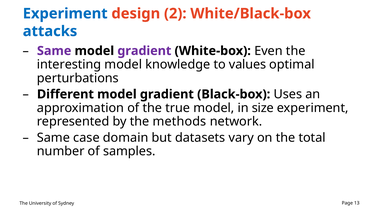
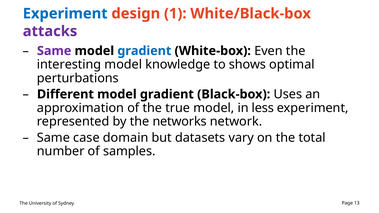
2: 2 -> 1 (175, 14)
attacks colour: blue -> purple (50, 31)
gradient colour: purple -> blue (144, 51)
values: values -> shows (248, 65)
size: size -> less (263, 108)
methods: methods -> networks (180, 122)
